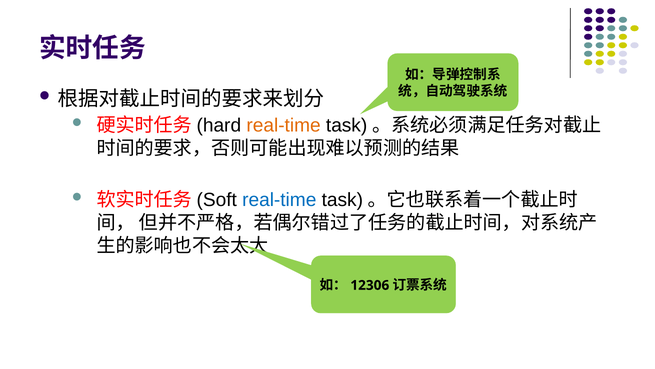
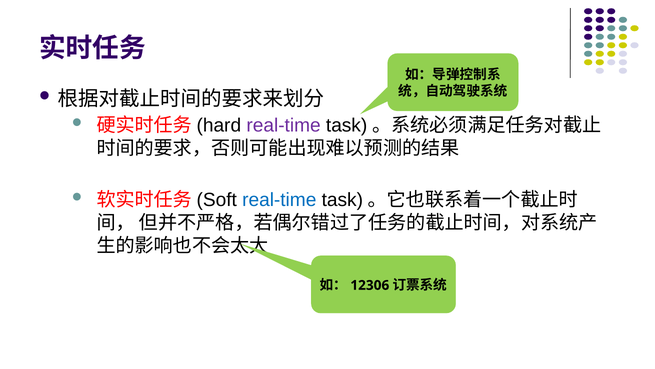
real-time colour: orange -> purple (284, 125)
